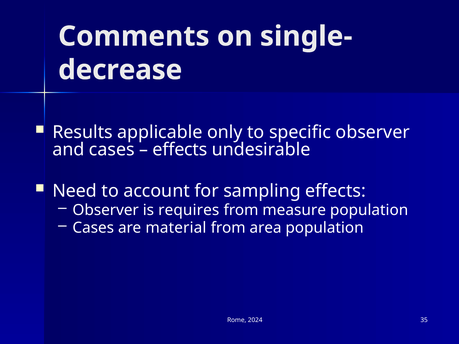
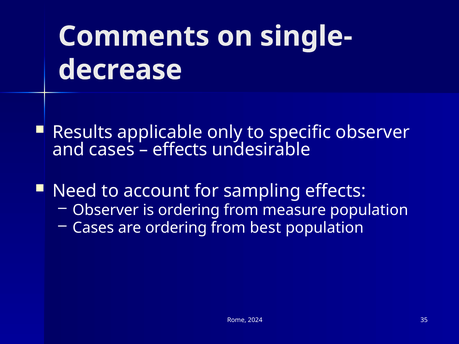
is requires: requires -> ordering (189, 210)
are material: material -> ordering (176, 228)
area: area -> best (265, 228)
